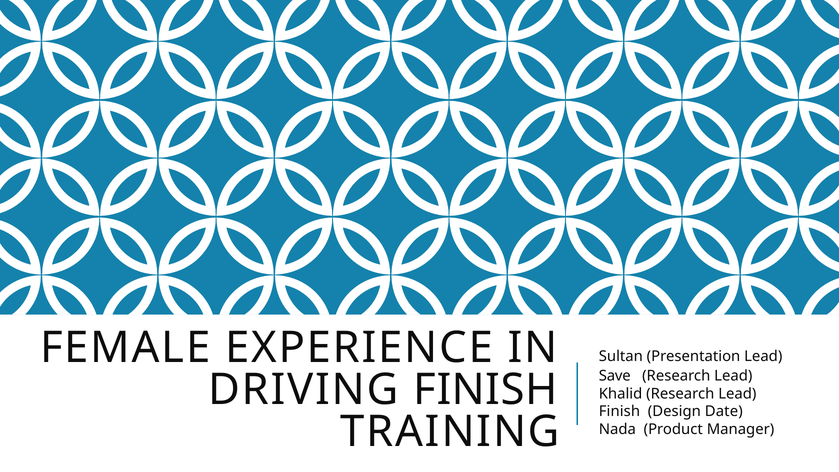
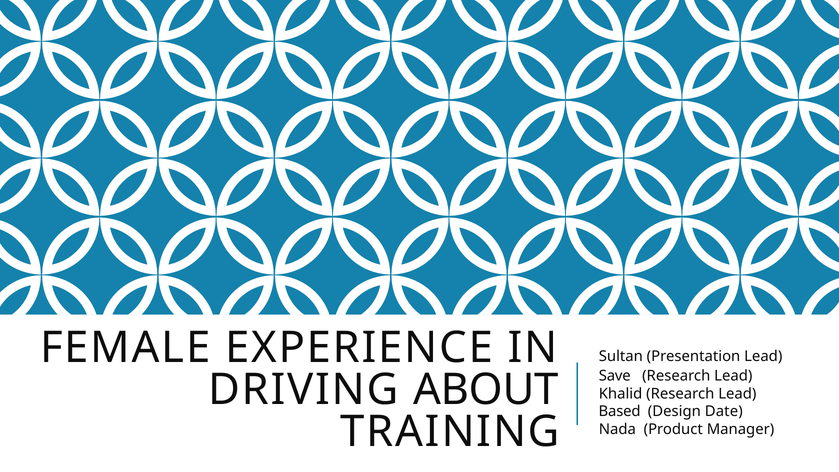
DRIVING FINISH: FINISH -> ABOUT (486, 390)
Finish: Finish -> Based (620, 411)
